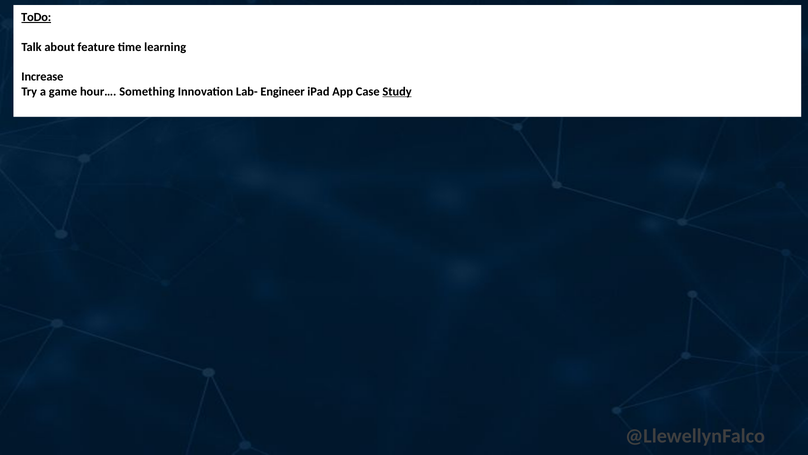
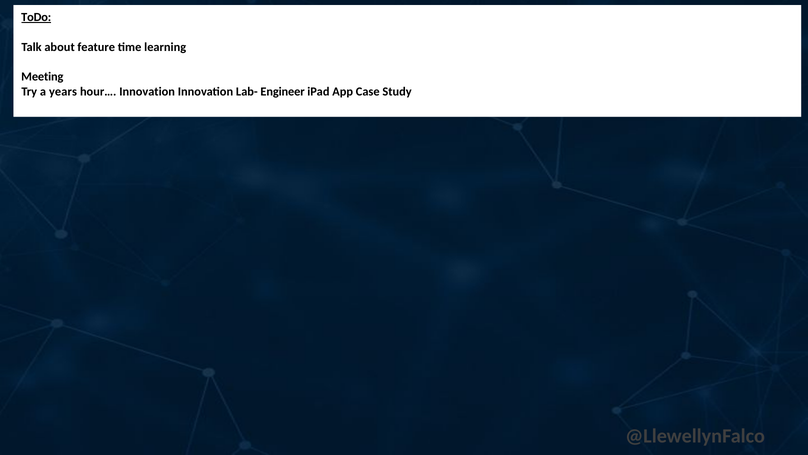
Increase: Increase -> Meeting (42, 77)
game: game -> years (63, 91)
hour… Something: Something -> Innovation (147, 91)
Study underline: present -> none (397, 91)
